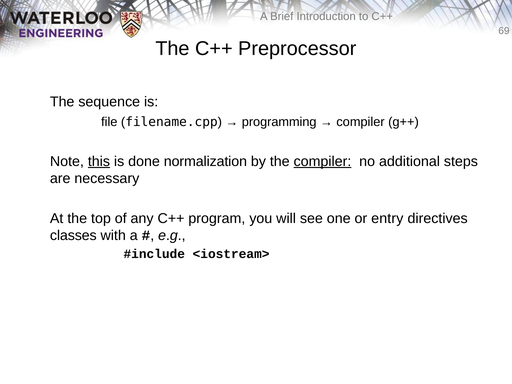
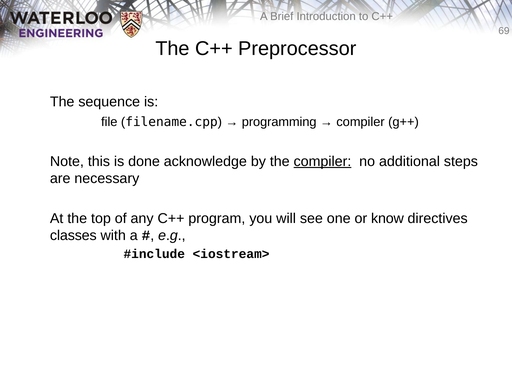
this underline: present -> none (99, 161)
normalization: normalization -> acknowledge (205, 161)
entry: entry -> know (387, 218)
